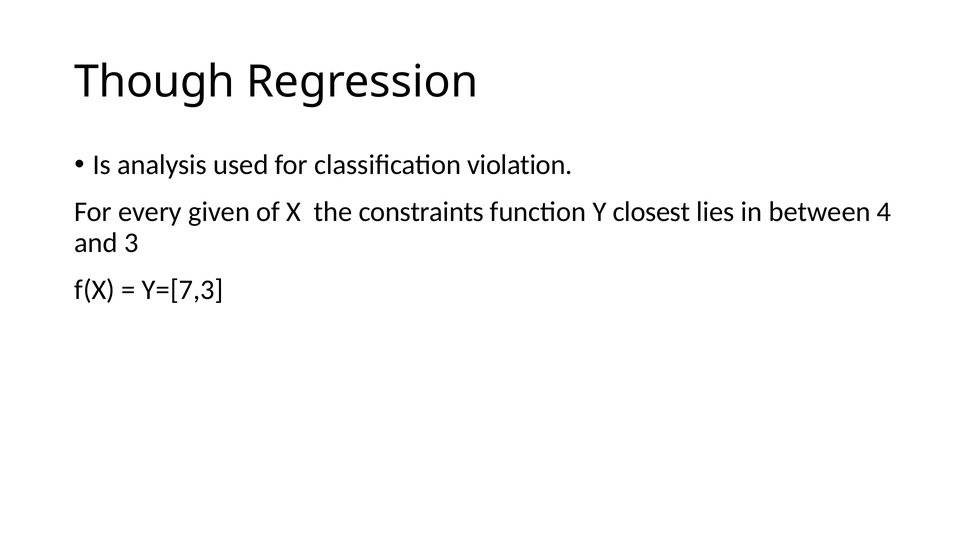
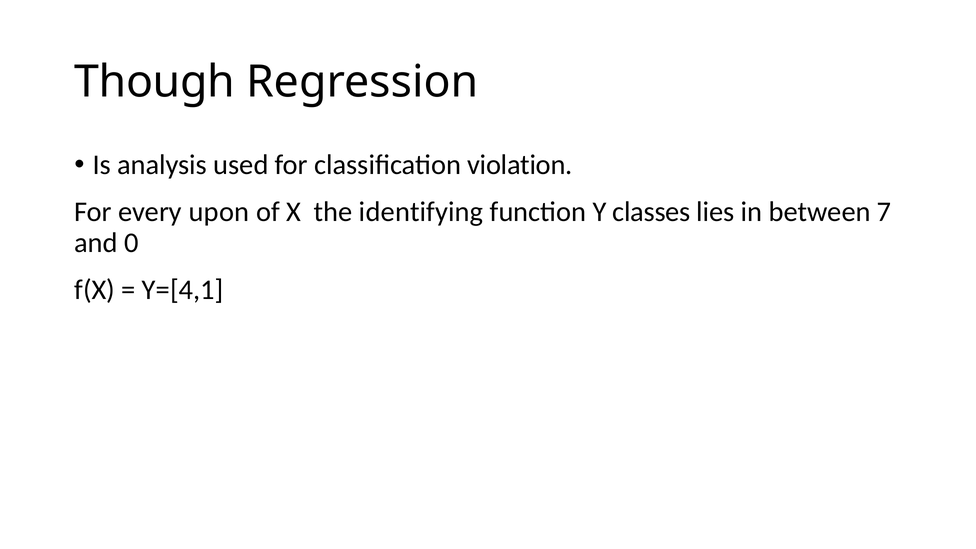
given: given -> upon (219, 212)
constraints: constraints -> identifying (421, 212)
closest: closest -> classes (651, 212)
4: 4 -> 7 (884, 212)
3: 3 -> 0 (131, 243)
Y=[7,3: Y=[7,3 -> Y=[4,1 (183, 290)
